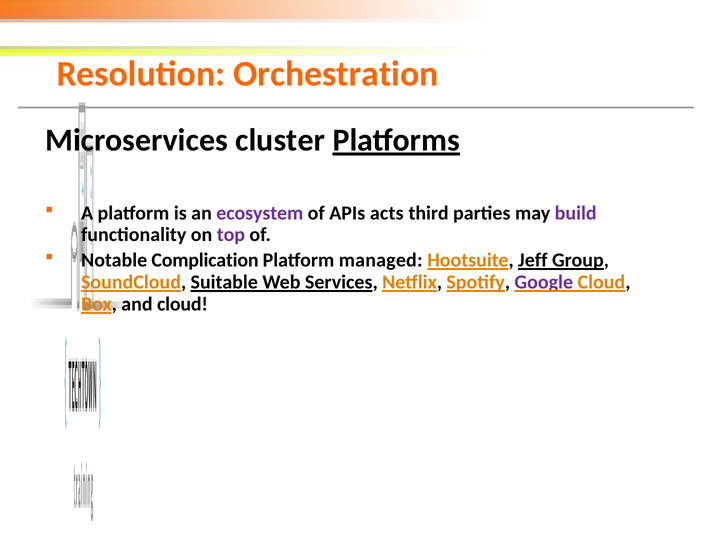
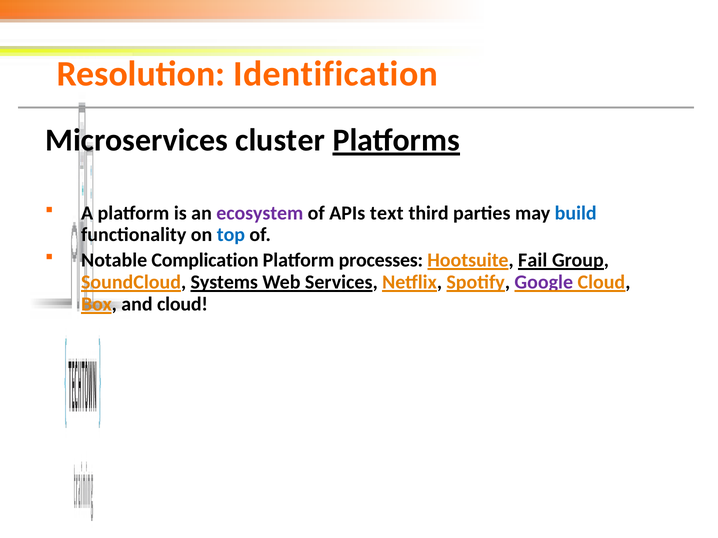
Orchestration: Orchestration -> Identification (336, 74)
acts: acts -> text (387, 213)
build colour: purple -> blue (576, 213)
top colour: purple -> blue (231, 235)
managed: managed -> processes (381, 261)
Jeff: Jeff -> Fail (533, 261)
Suitable: Suitable -> Systems (224, 283)
